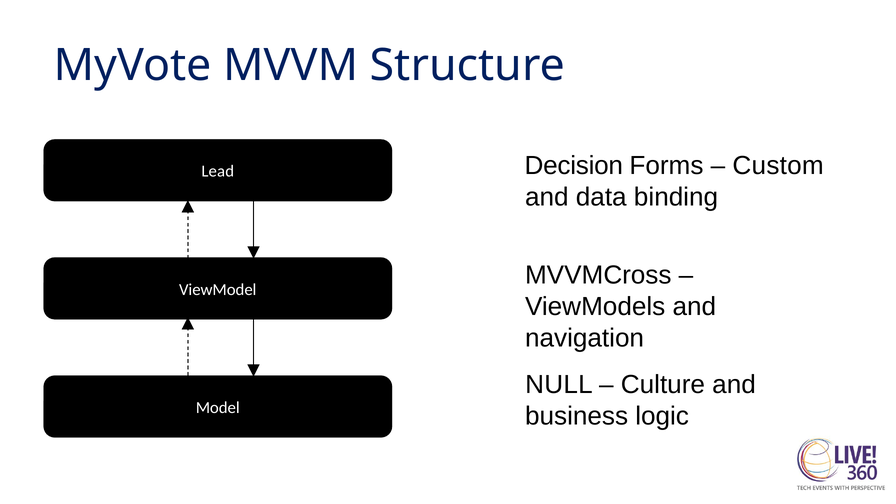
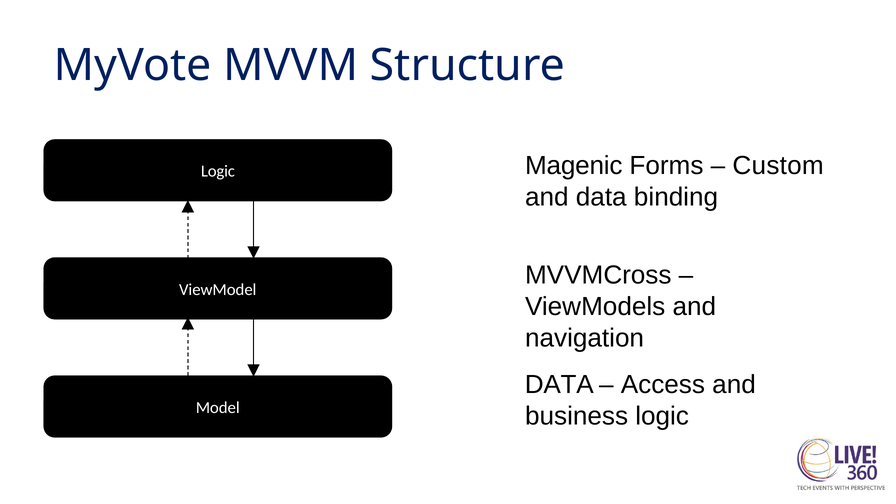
Decision: Decision -> Magenic (574, 166)
Lead: Lead -> Logic (218, 171)
NULL: NULL -> DATA (559, 385)
Culture: Culture -> Access (663, 385)
